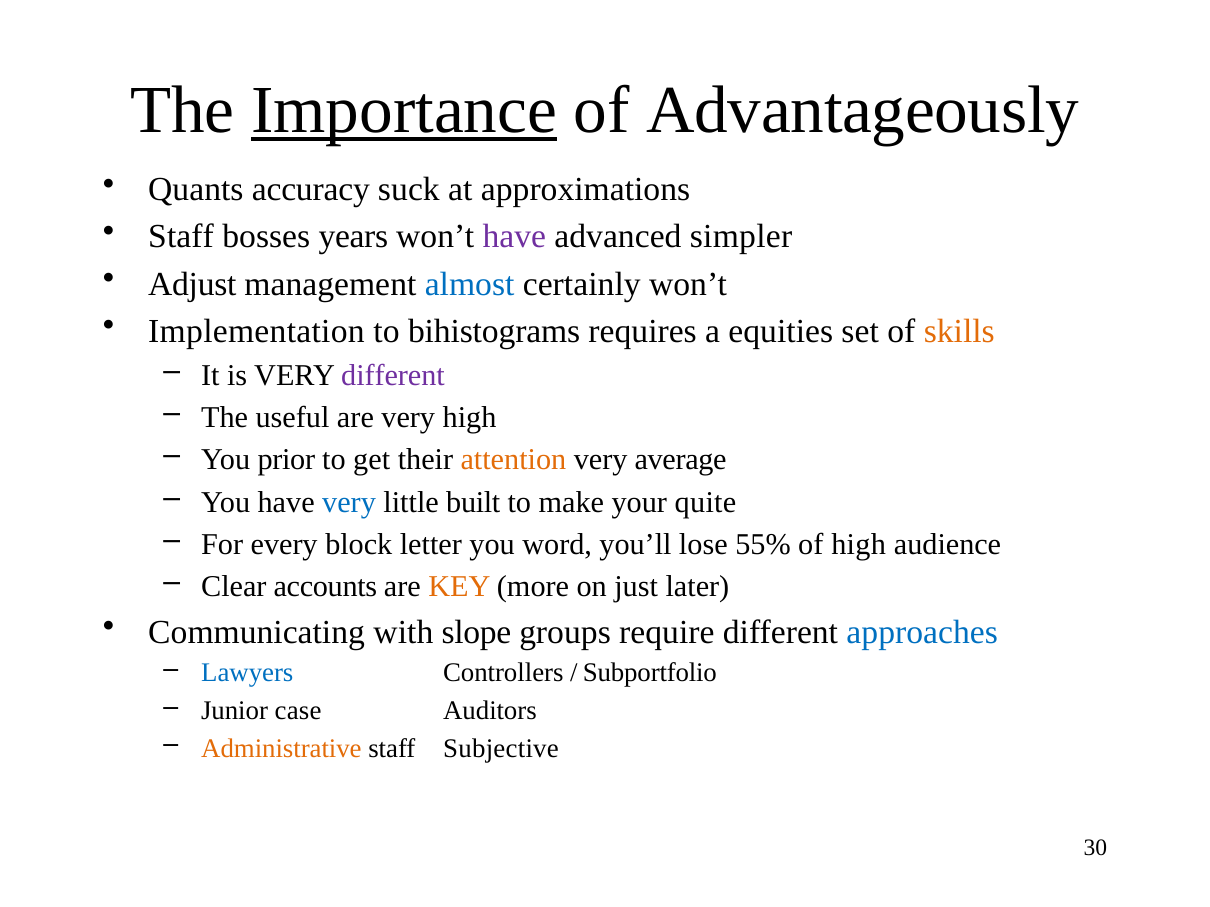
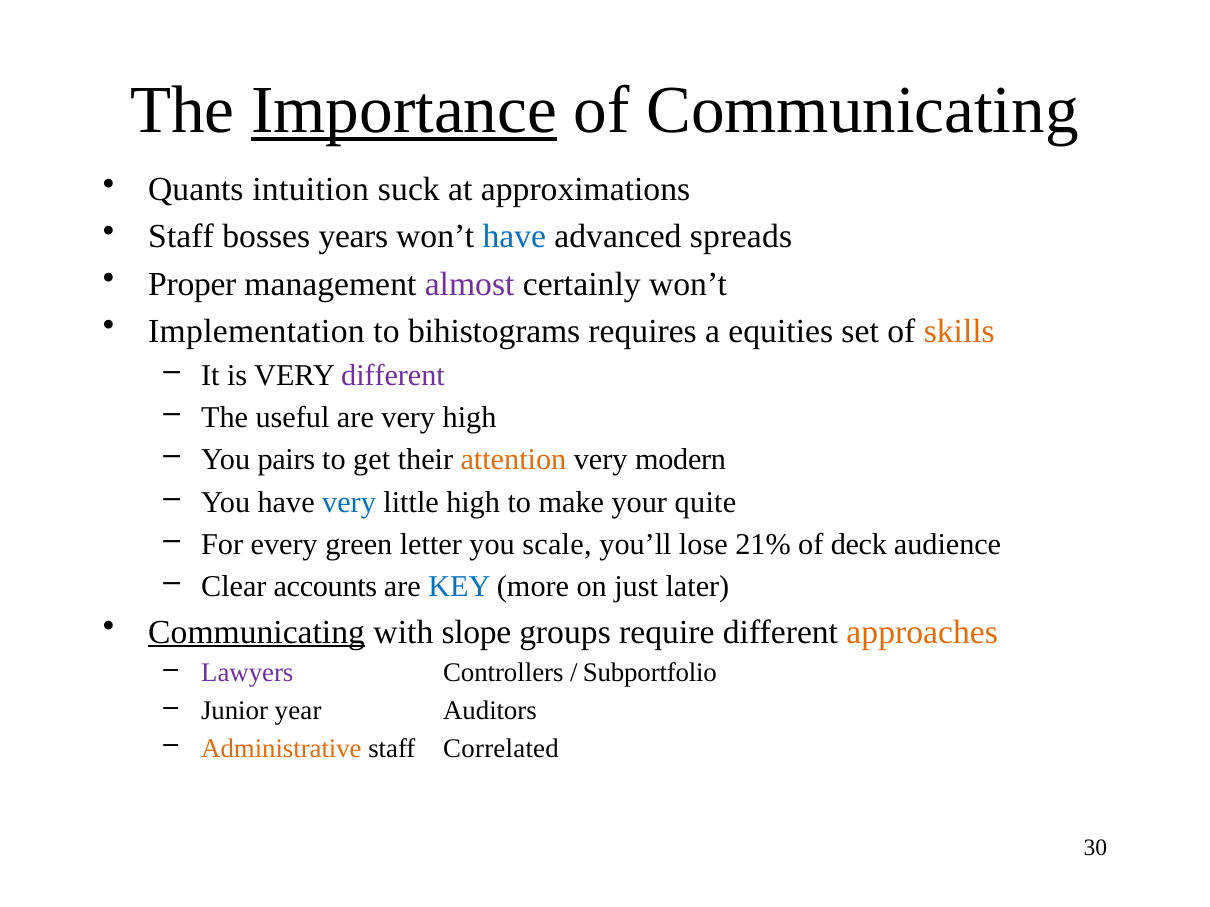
of Advantageously: Advantageously -> Communicating (863, 111)
accuracy: accuracy -> intuition (311, 190)
have colour: purple -> blue (514, 237)
simpler: simpler -> spreads (741, 237)
Adjust: Adjust -> Proper (192, 284)
almost colour: blue -> purple (470, 284)
prior: prior -> pairs (286, 460)
average: average -> modern (681, 460)
little built: built -> high (473, 502)
block: block -> green (359, 545)
word: word -> scale (557, 545)
55%: 55% -> 21% (763, 545)
of high: high -> deck (859, 545)
KEY colour: orange -> blue (459, 587)
Communicating underline: none -> present (257, 632)
approaches colour: blue -> orange (922, 632)
Lawyers colour: blue -> purple (247, 673)
case: case -> year (298, 711)
Subjective: Subjective -> Correlated (501, 749)
